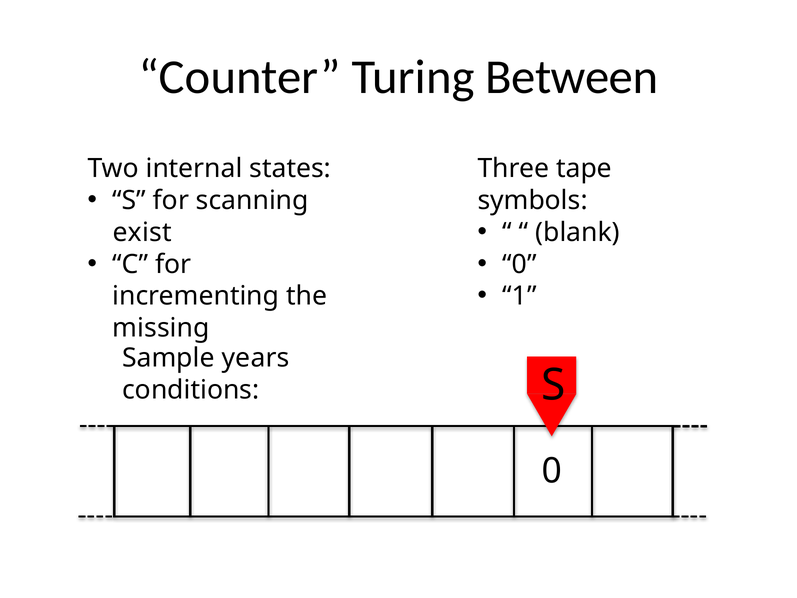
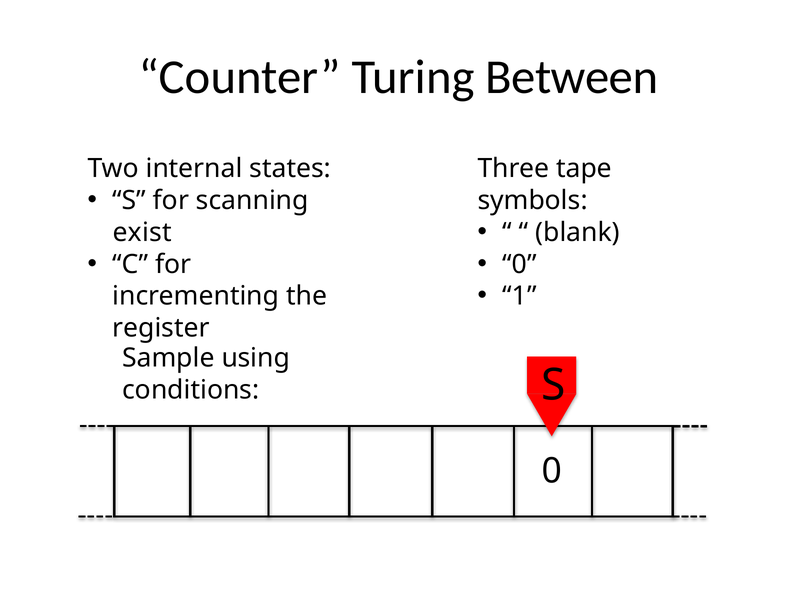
missing: missing -> register (161, 328)
years: years -> using (256, 358)
